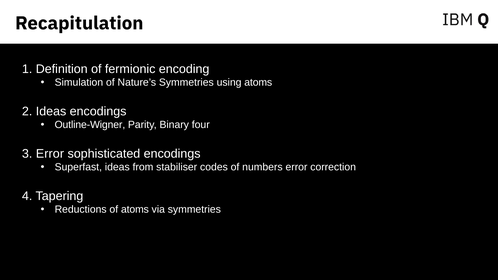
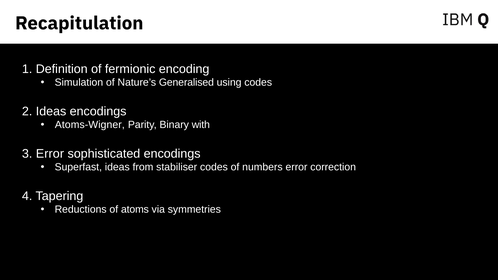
Nature’s Symmetries: Symmetries -> Generalised (186, 83)
using atoms: atoms -> codes (258, 83)
Outline-Wigner: Outline-Wigner -> Atoms-Wigner (90, 125)
four: four -> with (201, 125)
